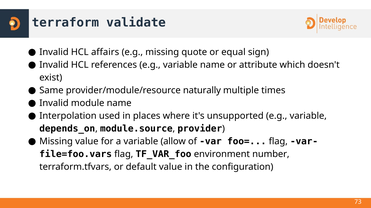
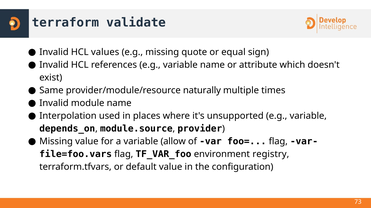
affairs: affairs -> values (105, 52)
number: number -> registry (271, 155)
